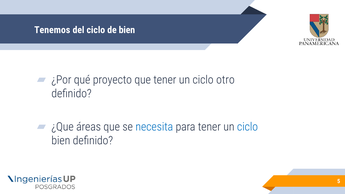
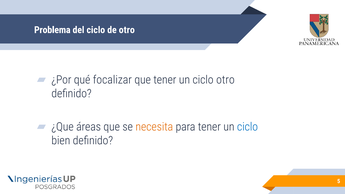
Tenemos: Tenemos -> Problema (52, 30)
de bien: bien -> otro (127, 30)
proyecto: proyecto -> focalizar (112, 80)
necesita colour: blue -> orange (154, 127)
